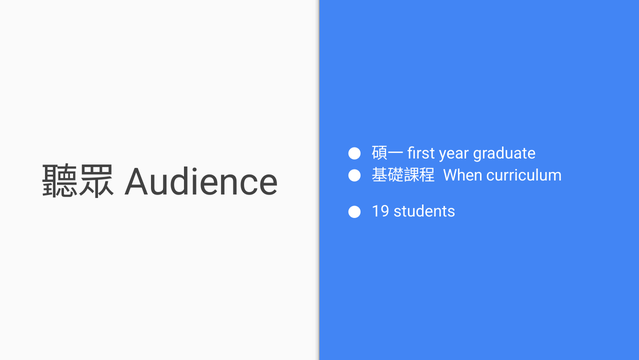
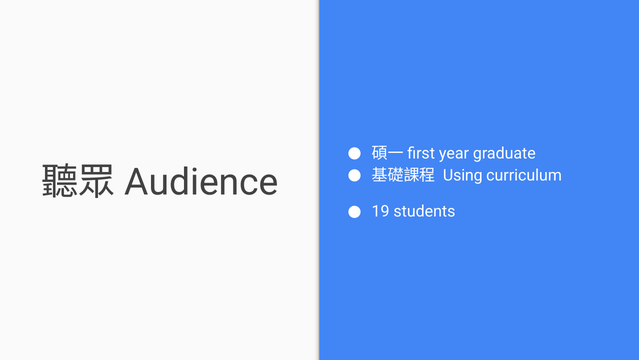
When: When -> Using (463, 175)
